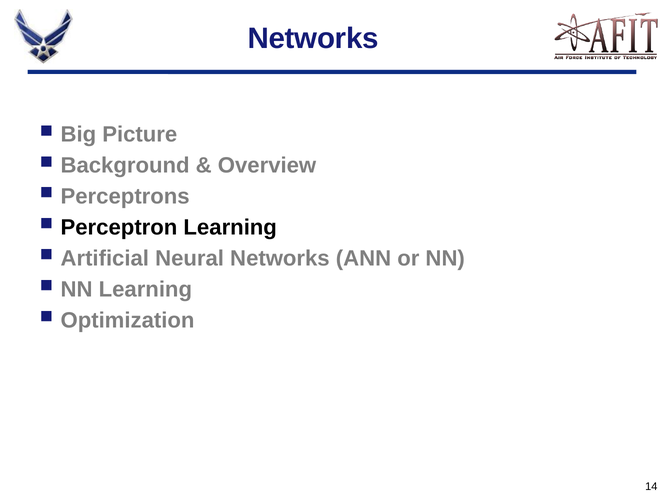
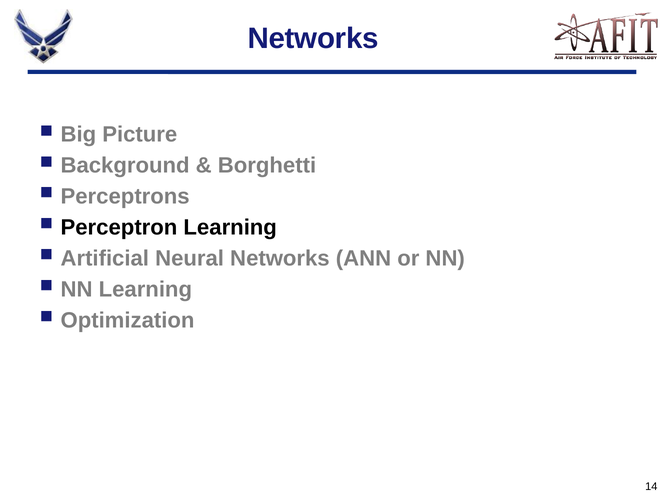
Overview: Overview -> Borghetti (267, 165)
